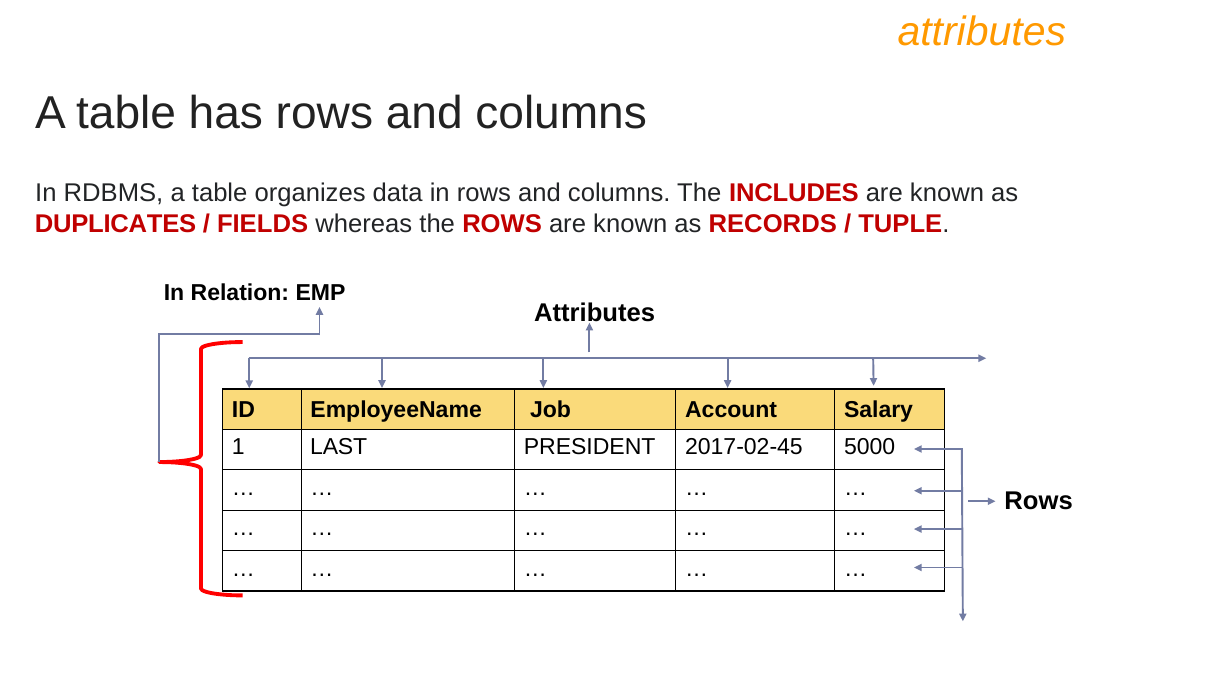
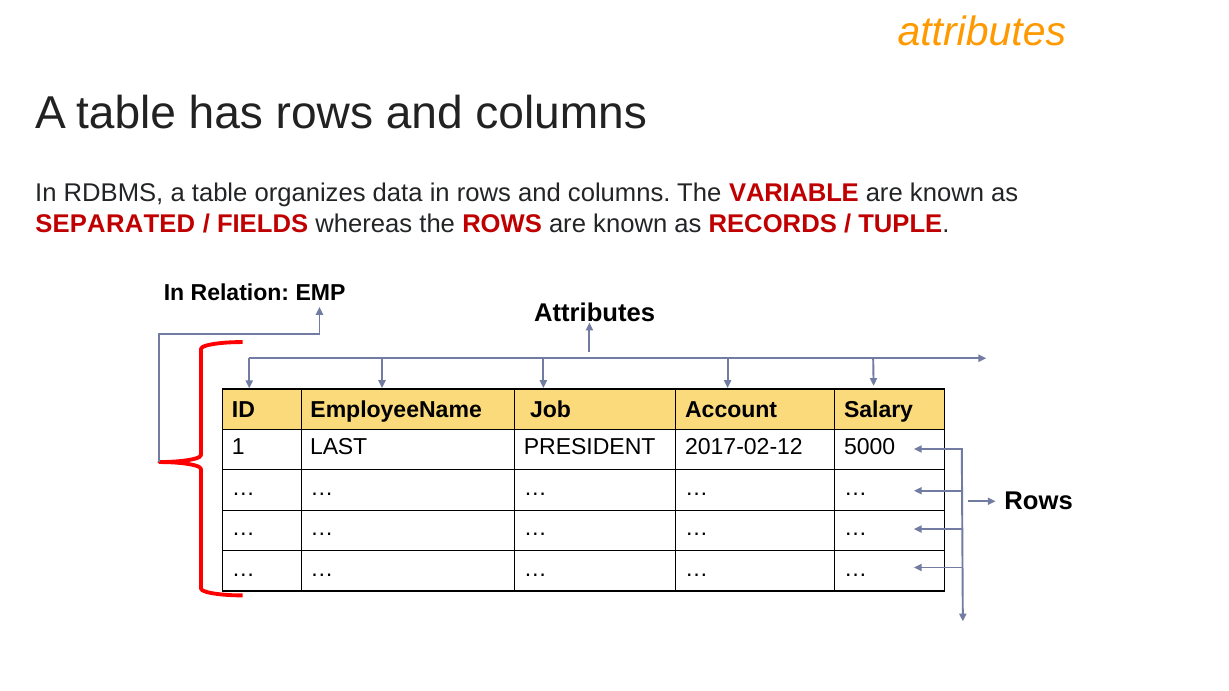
INCLUDES: INCLUDES -> VARIABLE (794, 193)
DUPLICATES: DUPLICATES -> SEPARATED (115, 224)
2017-02-45: 2017-02-45 -> 2017-02-12 (744, 447)
